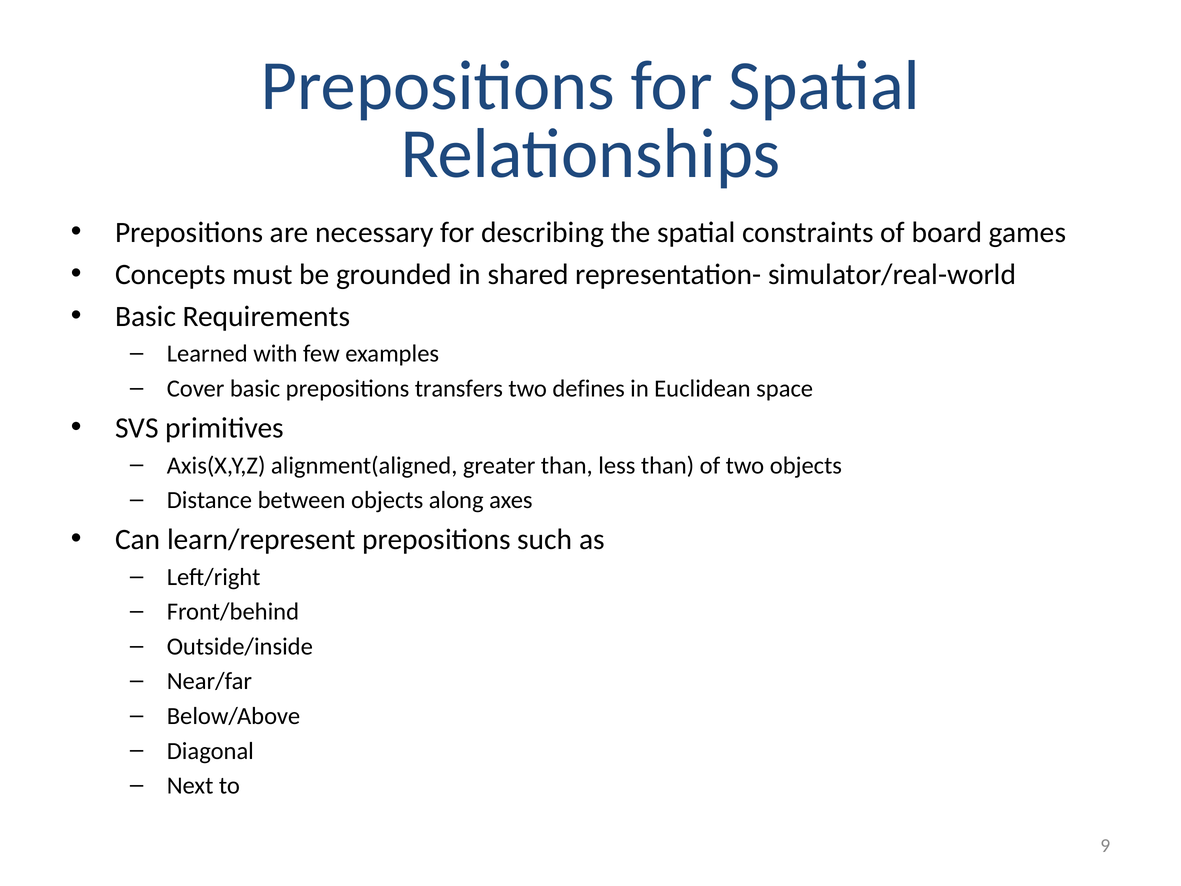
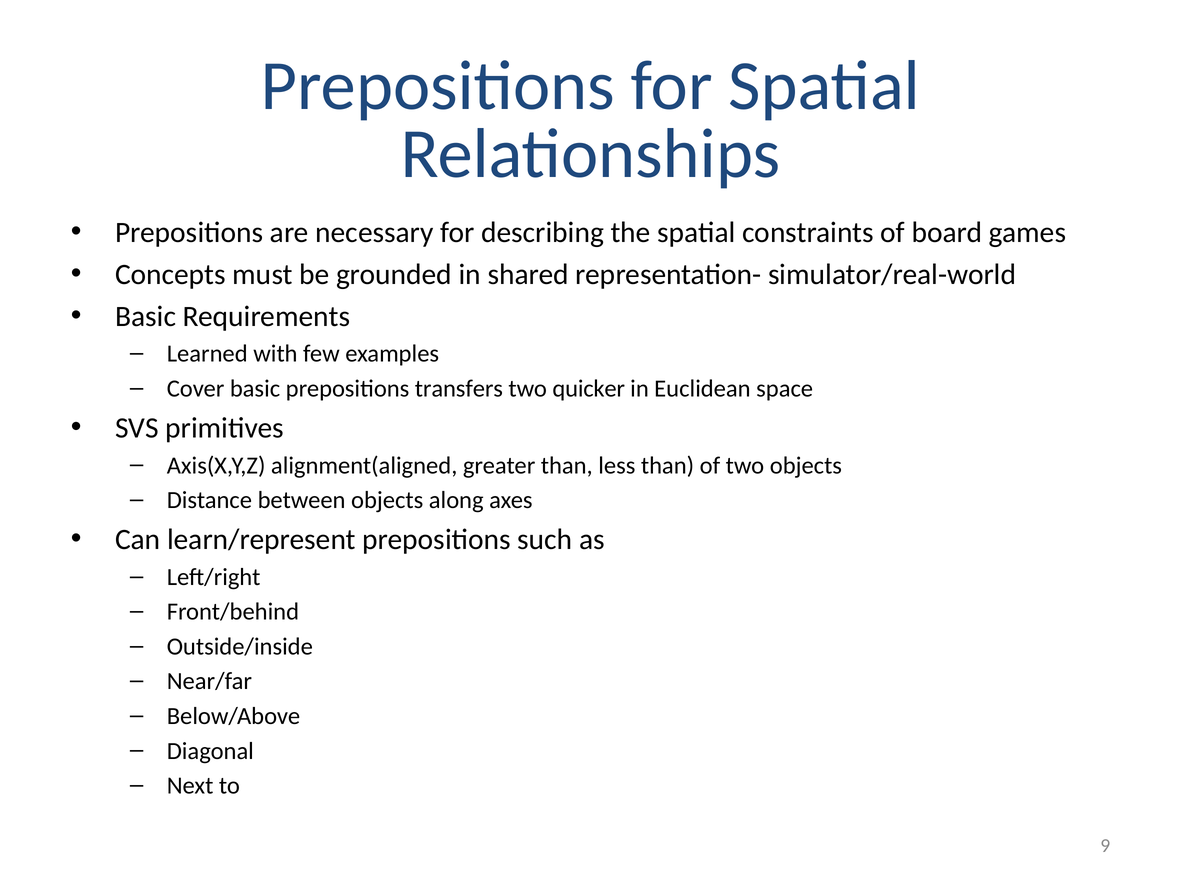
defines: defines -> quicker (589, 388)
